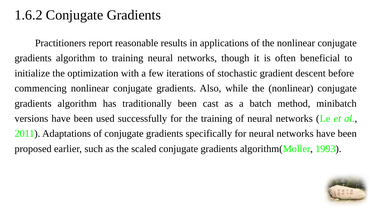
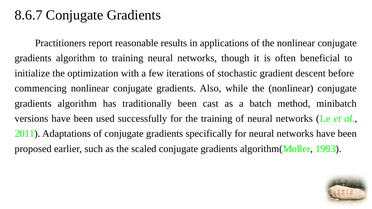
1.6.2: 1.6.2 -> 8.6.7 (29, 15)
